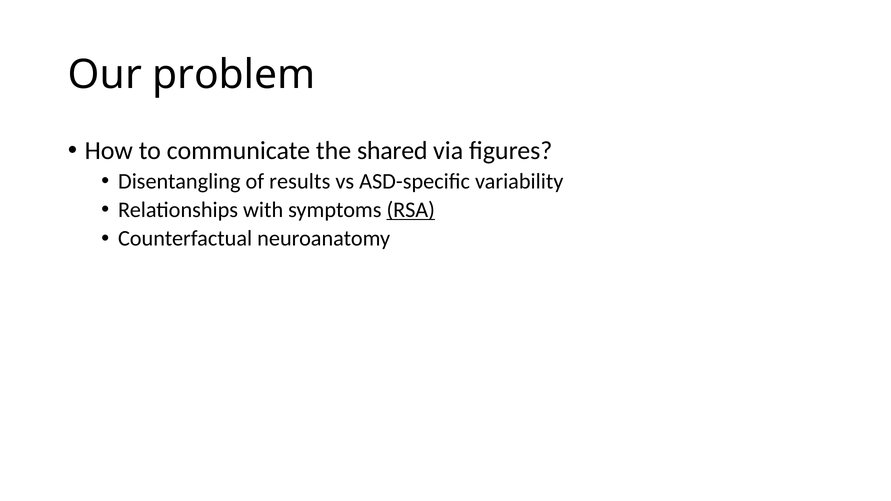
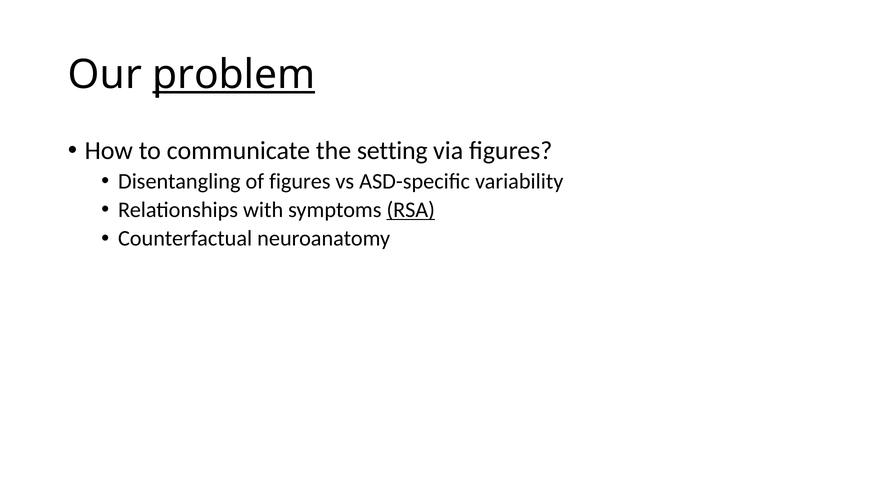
problem underline: none -> present (234, 75)
shared: shared -> setting (392, 151)
of results: results -> figures (300, 181)
